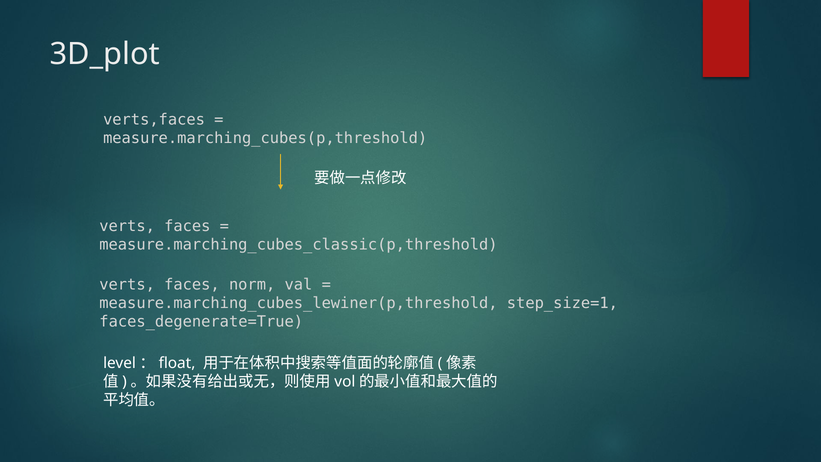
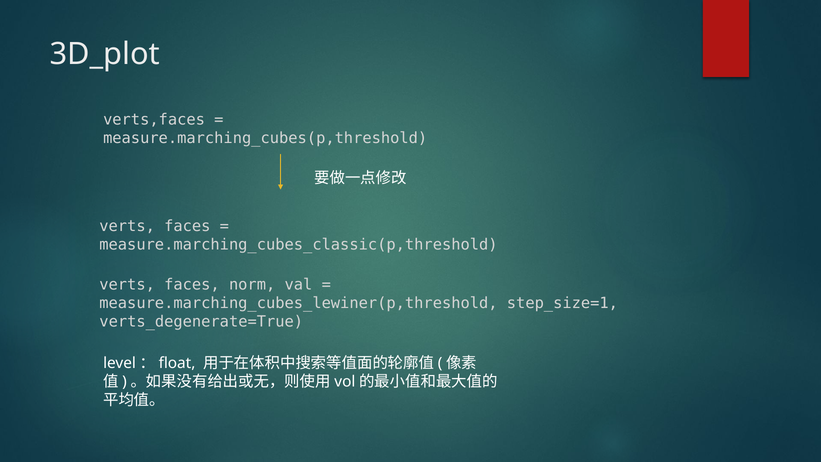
faces_degenerate=True: faces_degenerate=True -> verts_degenerate=True (201, 321)
